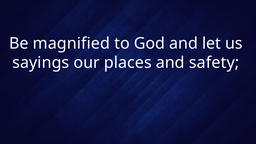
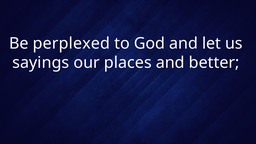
magnified: magnified -> perplexed (71, 43)
safety: safety -> better (214, 63)
